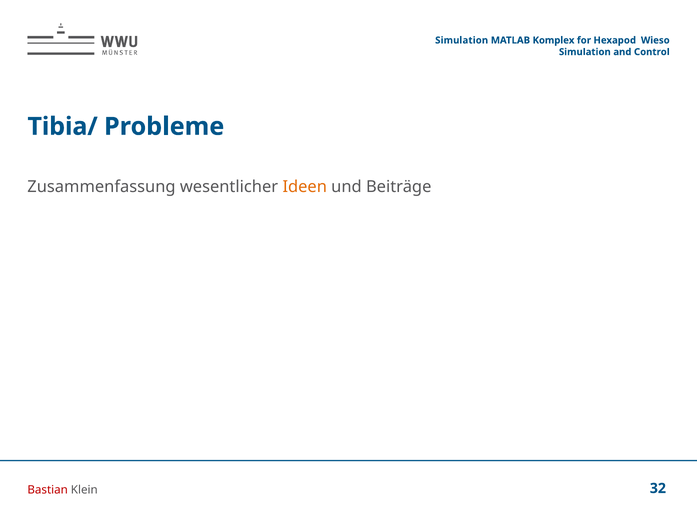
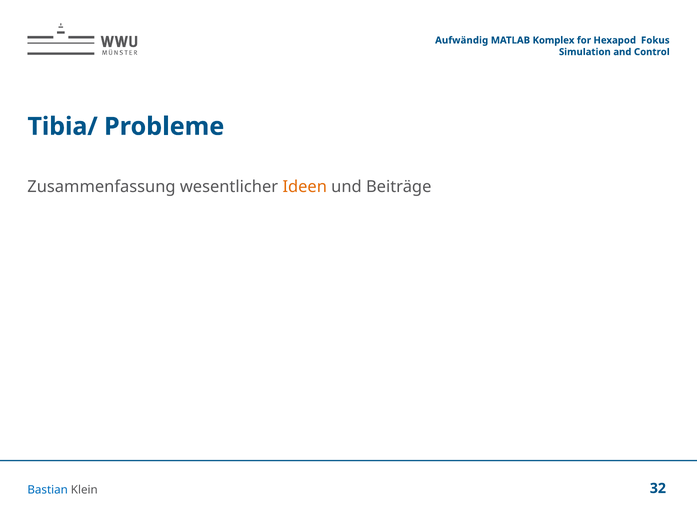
Simulation: Simulation -> Aufwändig (462, 40)
Wieso: Wieso -> Fokus (655, 40)
Bastian colour: red -> blue (48, 490)
